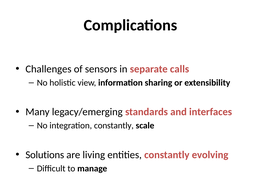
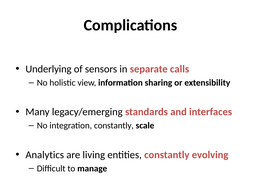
Challenges: Challenges -> Underlying (48, 69)
Solutions: Solutions -> Analytics (45, 155)
